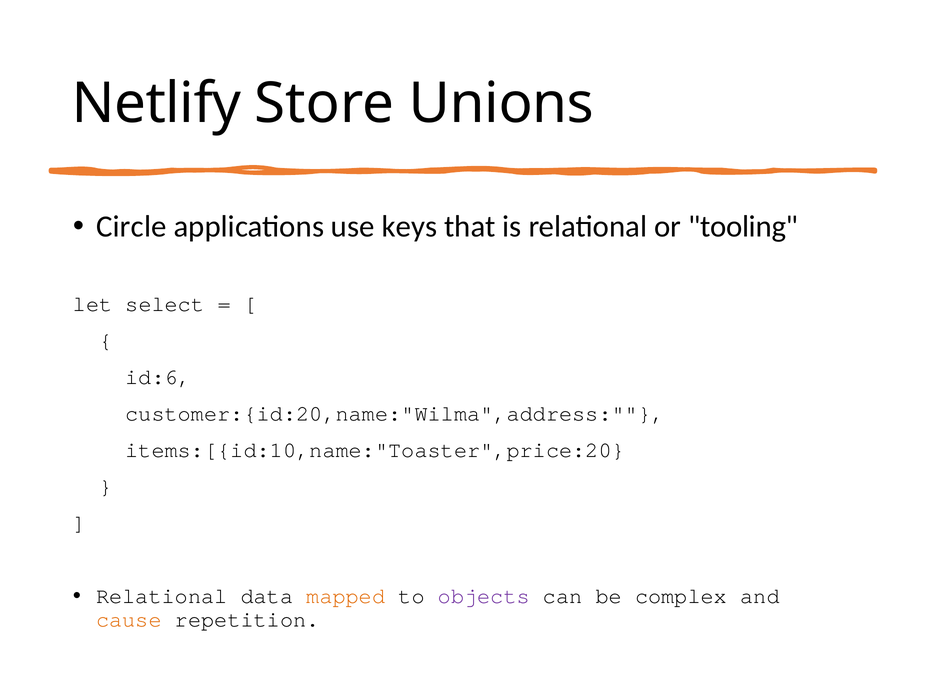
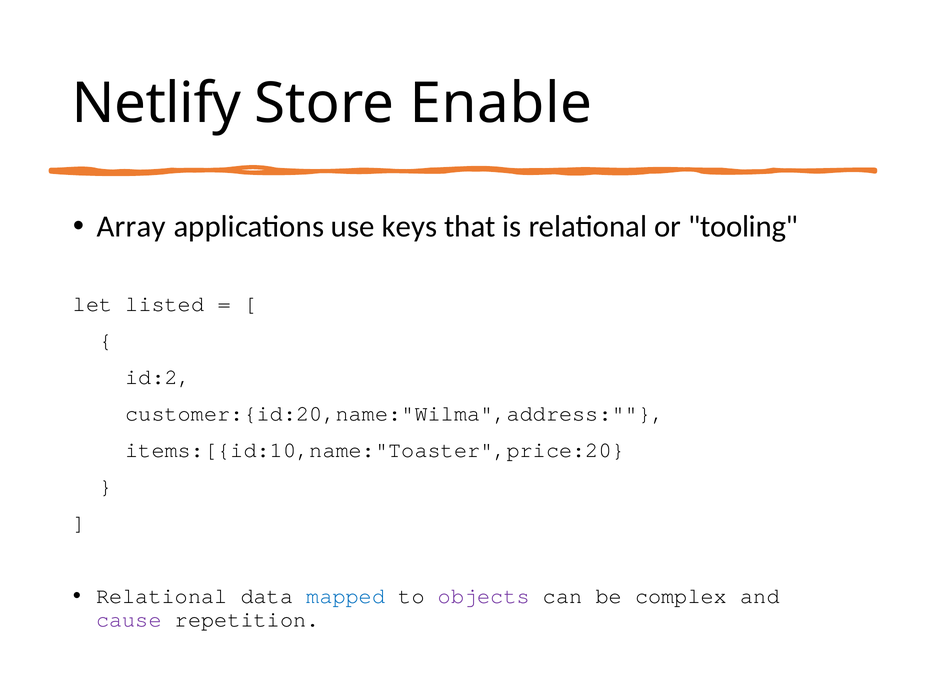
Unions: Unions -> Enable (501, 104)
Circle: Circle -> Array (131, 227)
select: select -> listed (165, 304)
id:6: id:6 -> id:2 (158, 377)
mapped colour: orange -> blue (346, 596)
cause colour: orange -> purple (129, 620)
